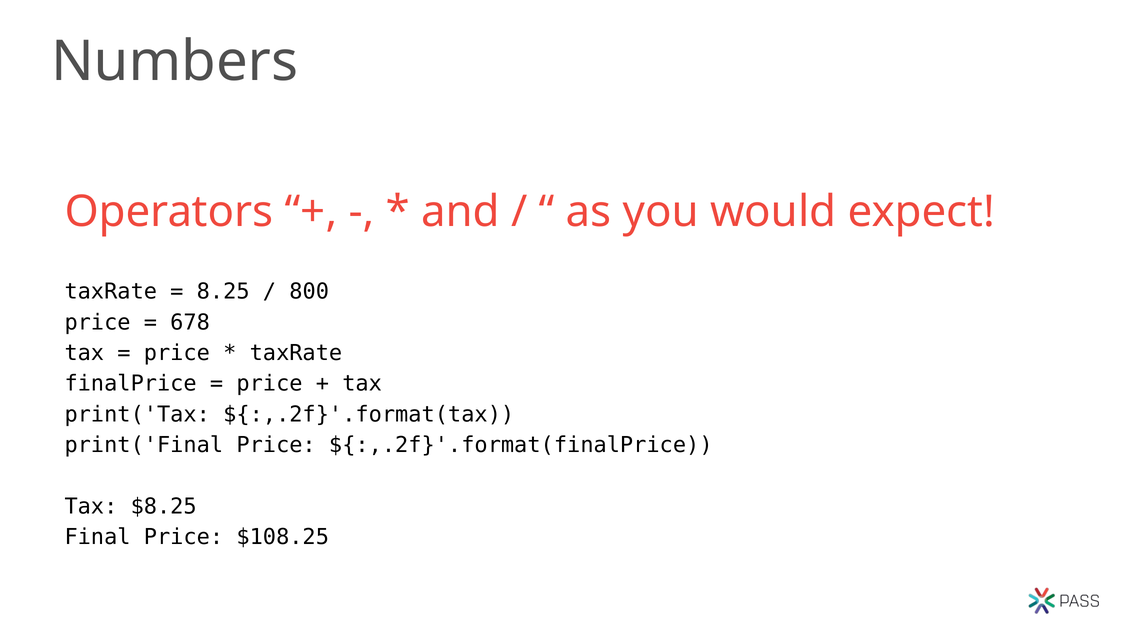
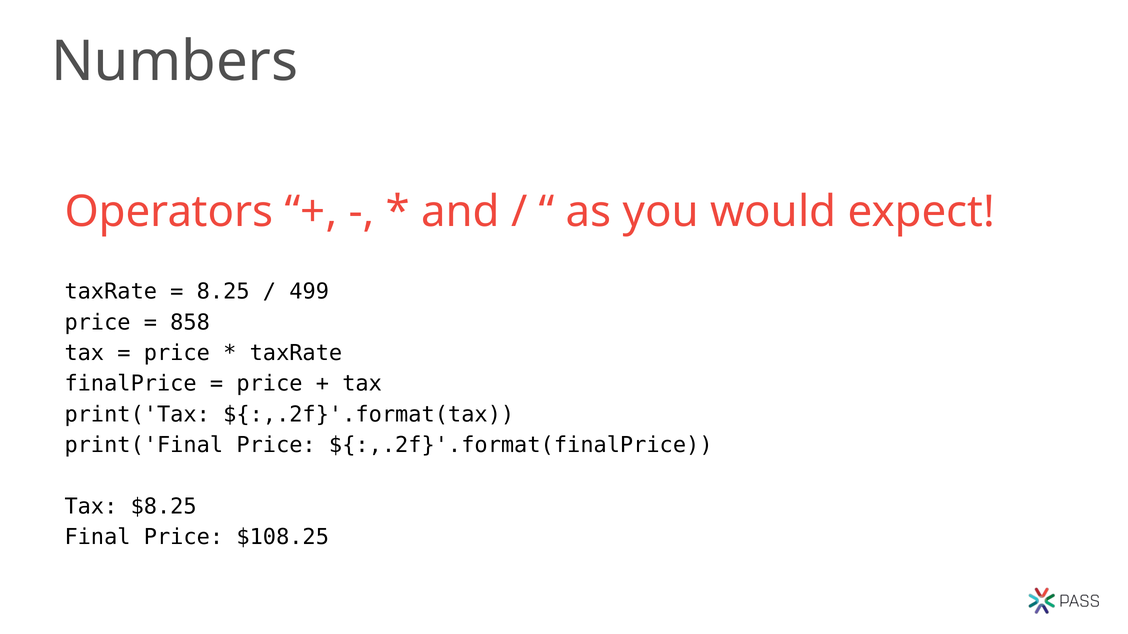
800: 800 -> 499 (309, 292)
678: 678 -> 858 (190, 323)
